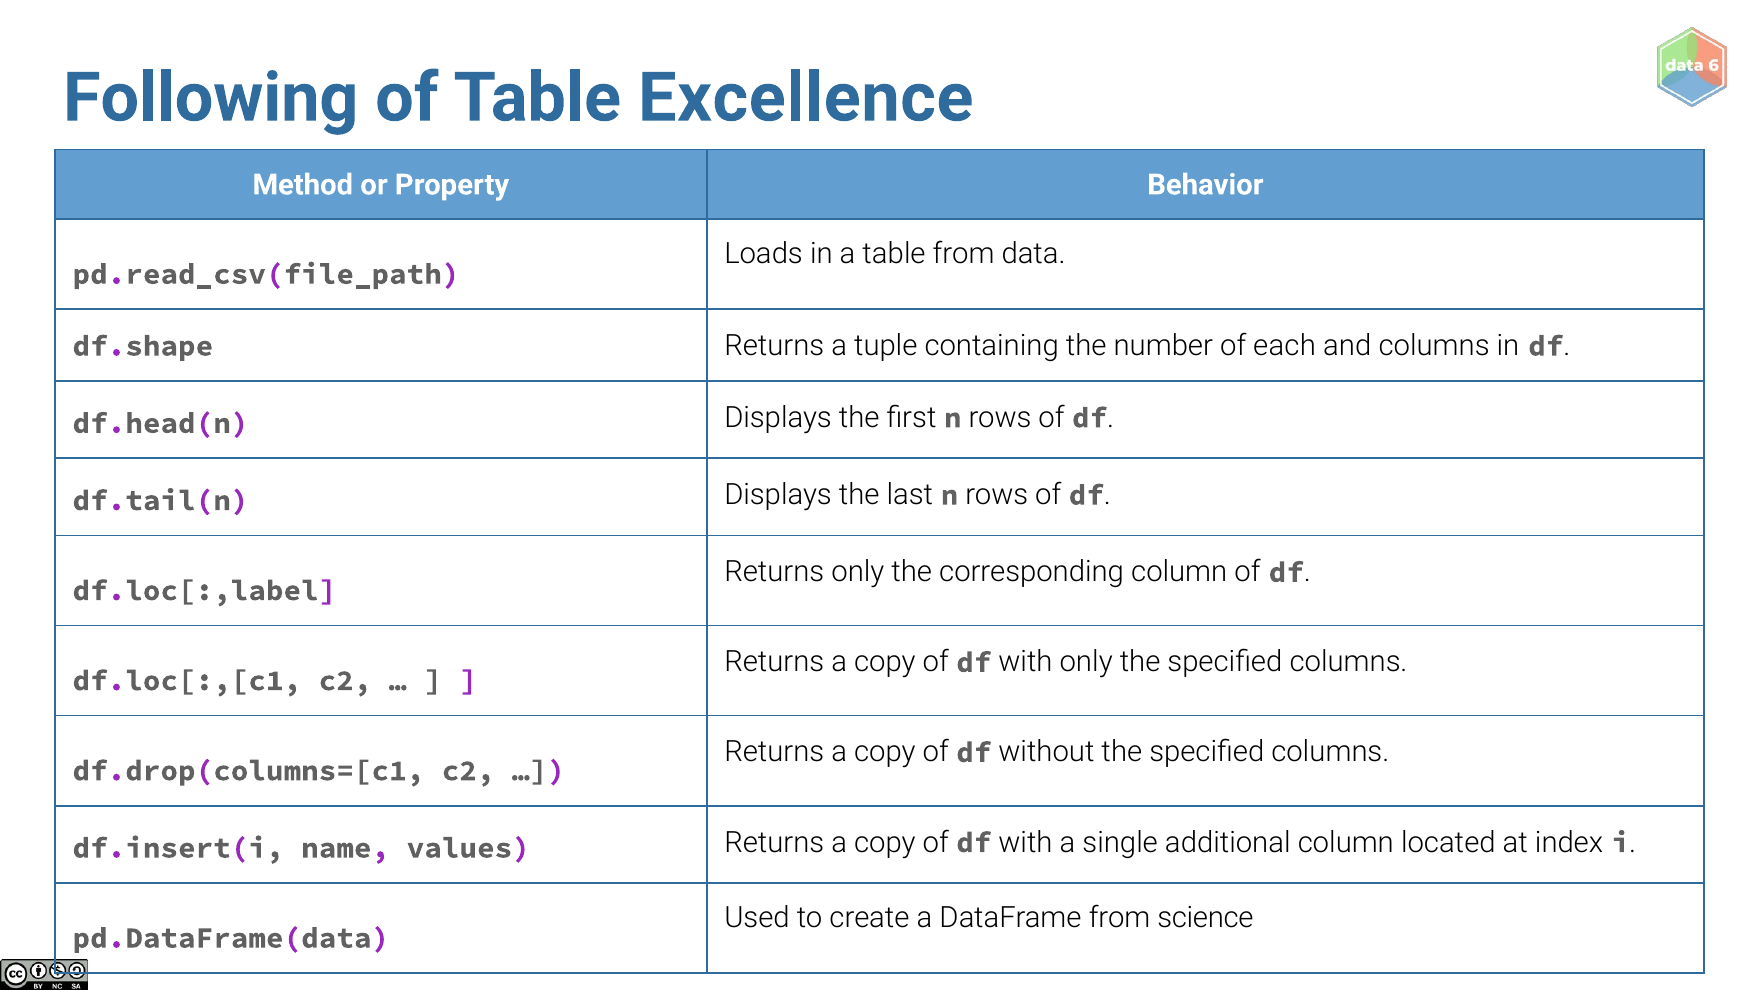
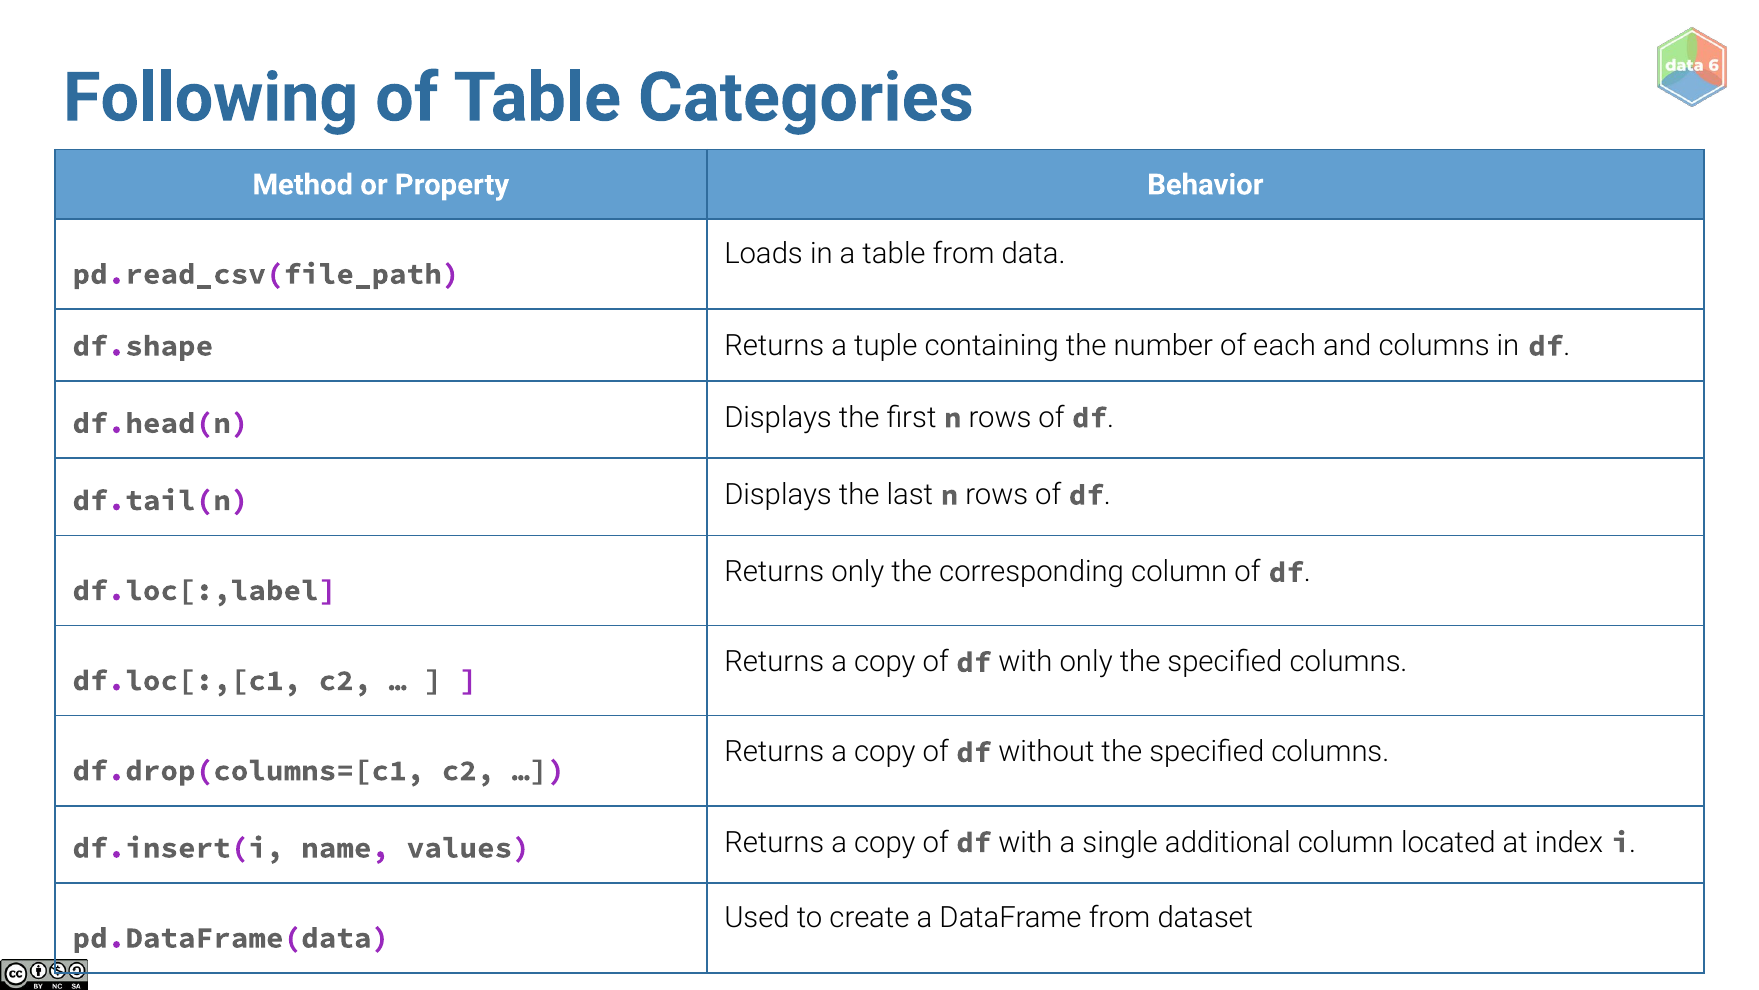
Excellence: Excellence -> Categories (806, 98)
science: science -> dataset (1205, 918)
